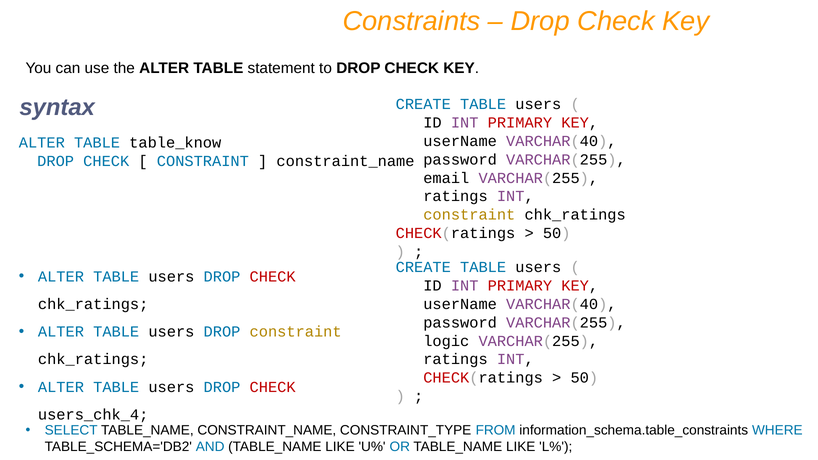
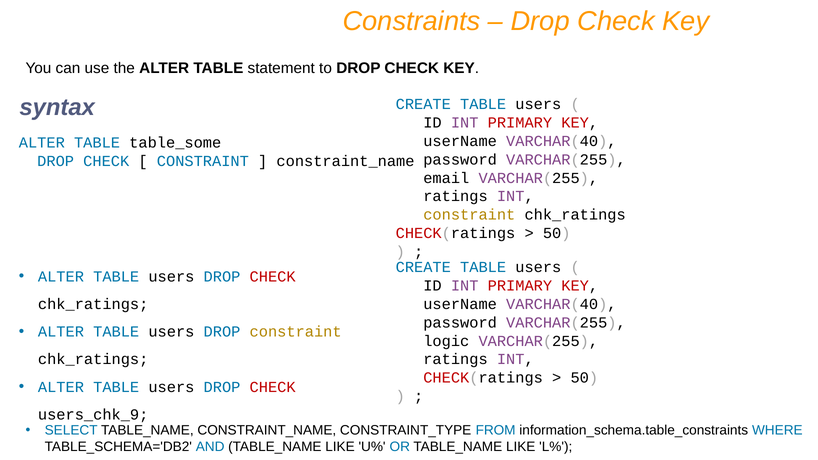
table_know: table_know -> table_some (175, 143)
users_chk_4: users_chk_4 -> users_chk_9 (93, 415)
